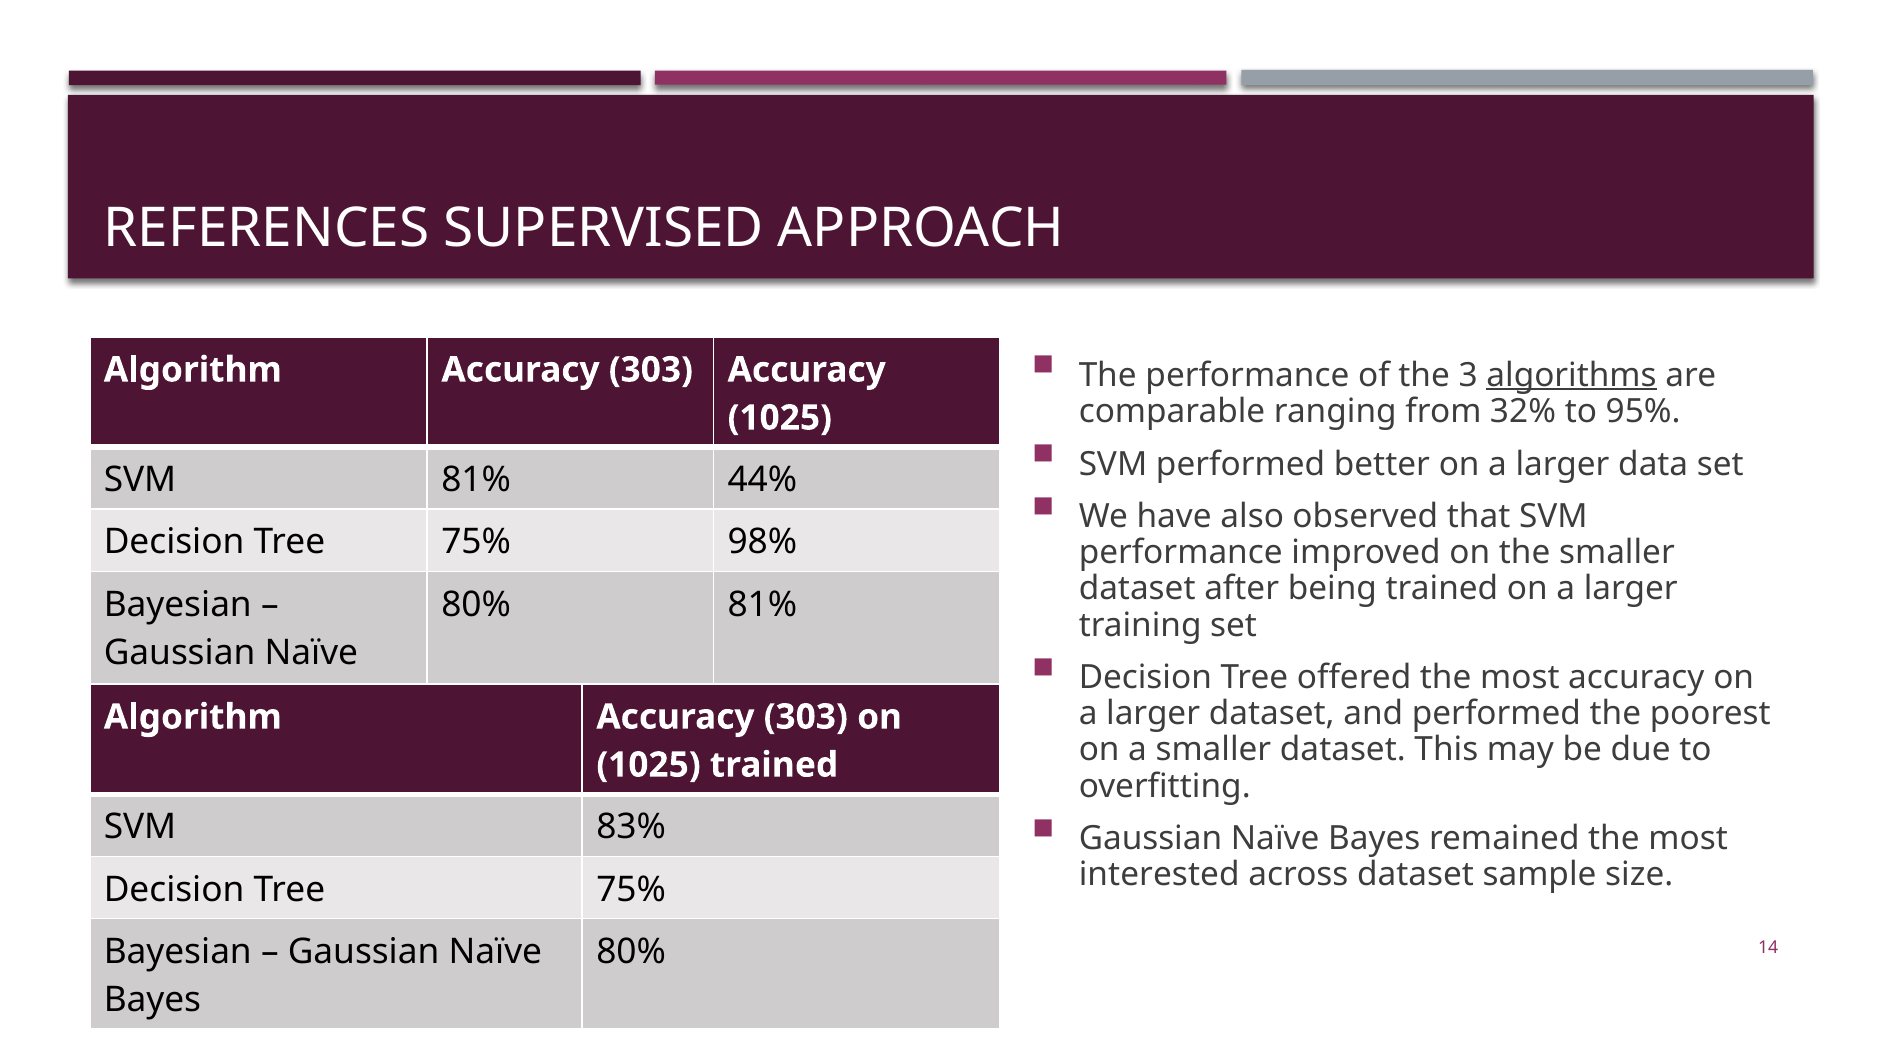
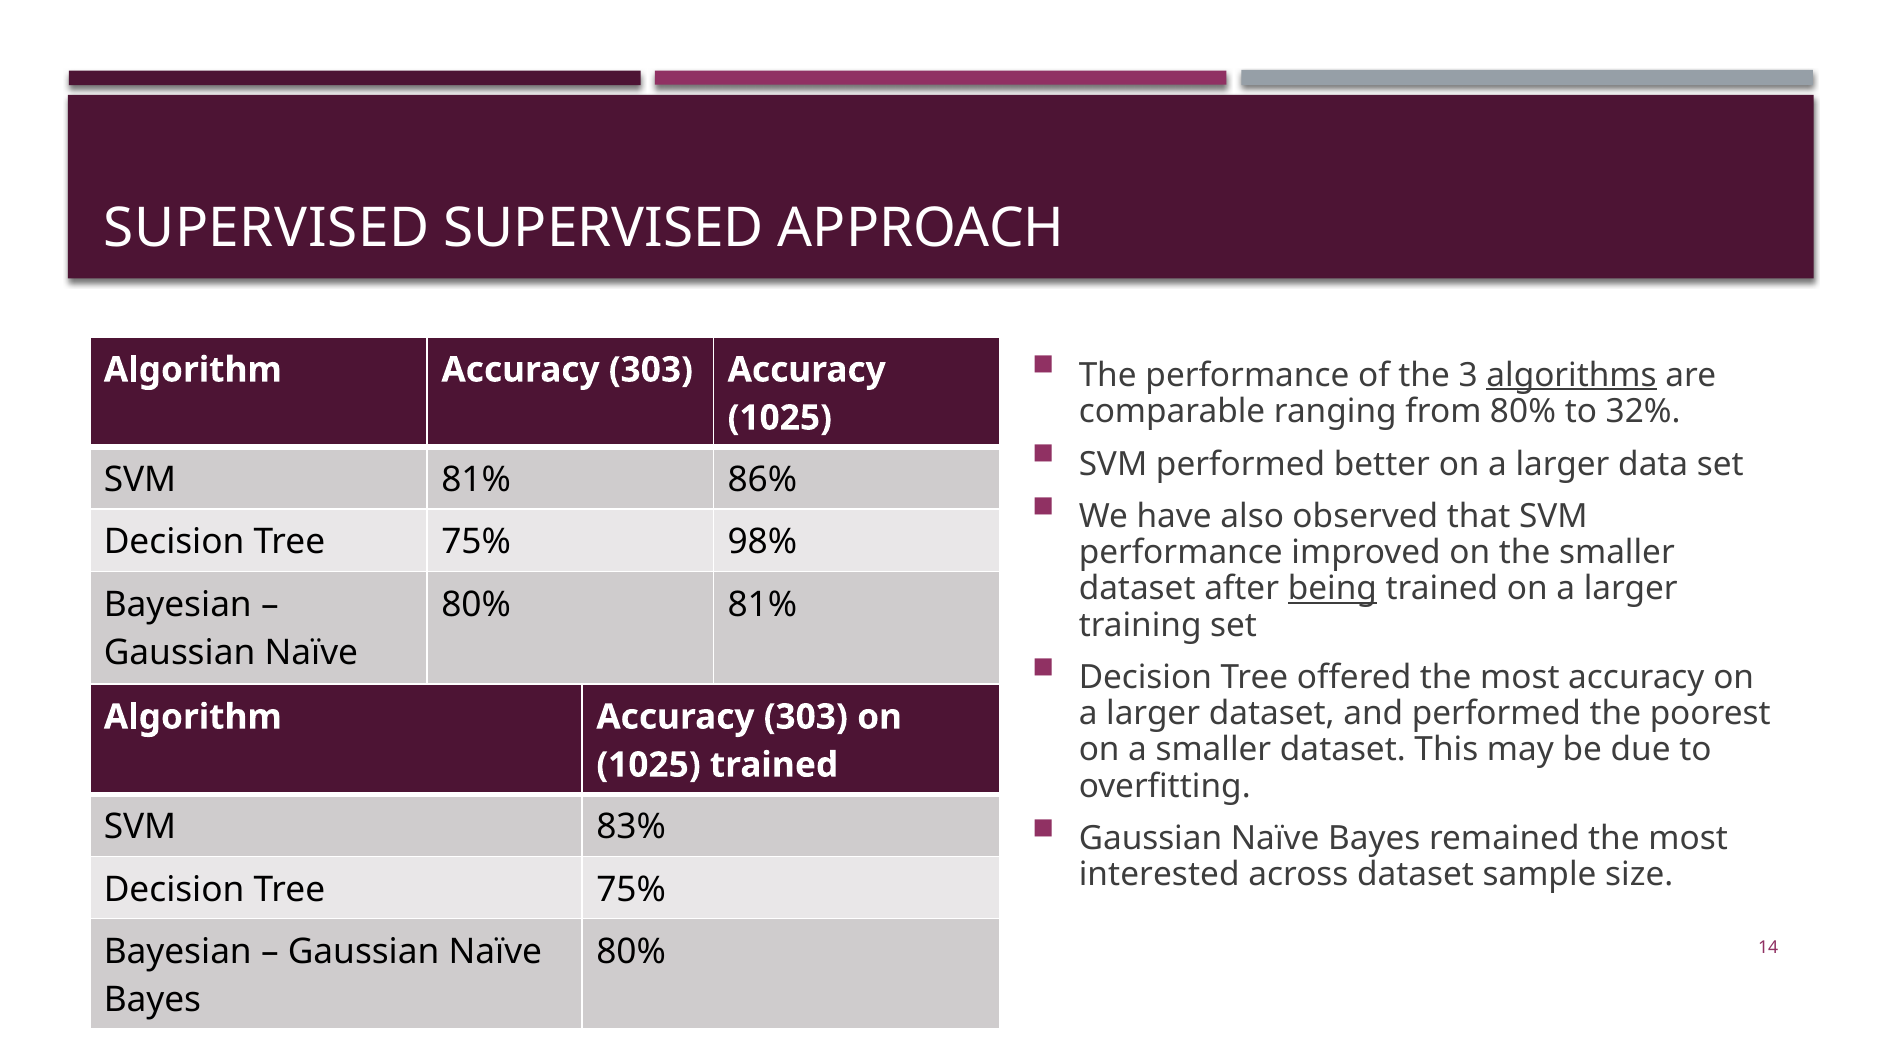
REFERENCES: REFERENCES -> SUPERVISED (266, 229)
from 32%: 32% -> 80% (1523, 411)
95%: 95% -> 32% (1643, 411)
44%: 44% -> 86% (762, 480)
being underline: none -> present (1332, 589)
